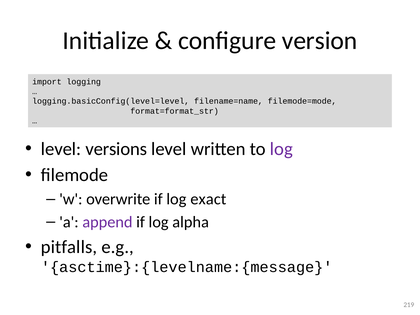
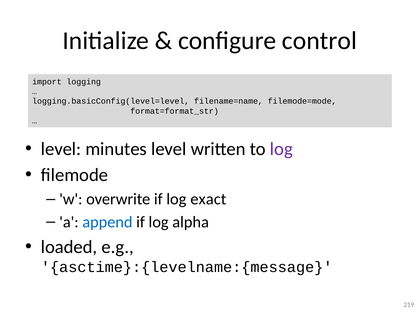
version: version -> control (320, 41)
versions: versions -> minutes (116, 149)
append colour: purple -> blue (107, 222)
pitfalls: pitfalls -> loaded (69, 247)
